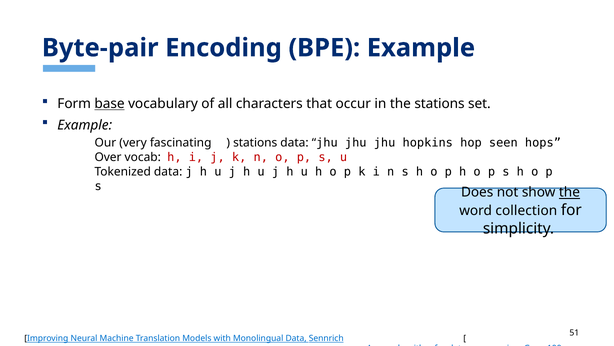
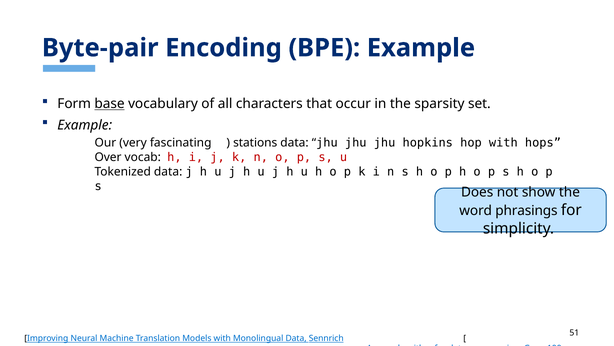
the stations: stations -> sparsity (439, 104)
hop seen: seen -> with (503, 143)
the underline: present -> none (569, 192)
collection: collection -> phrasings (526, 210)
